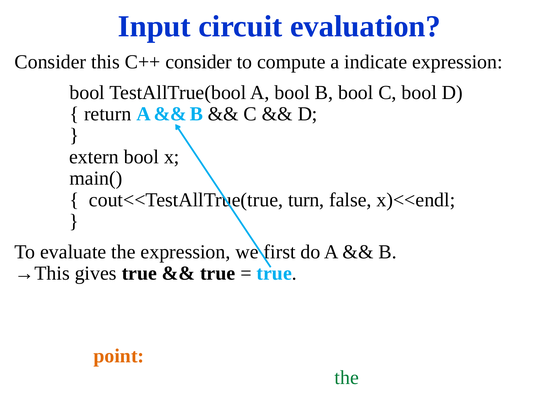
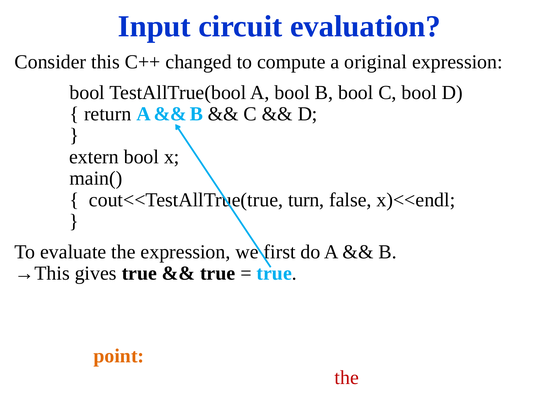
C++ consider: consider -> changed (199, 62)
indicate: indicate -> original (376, 62)
the colour: green -> red (347, 377)
